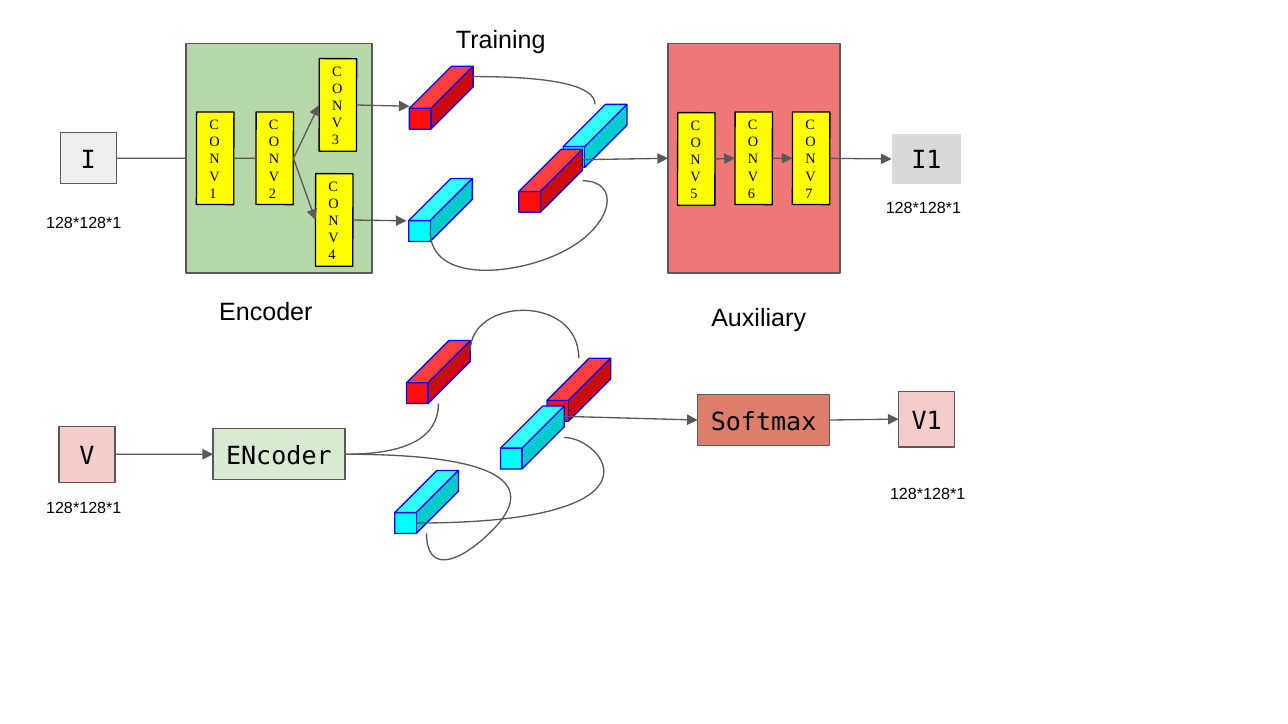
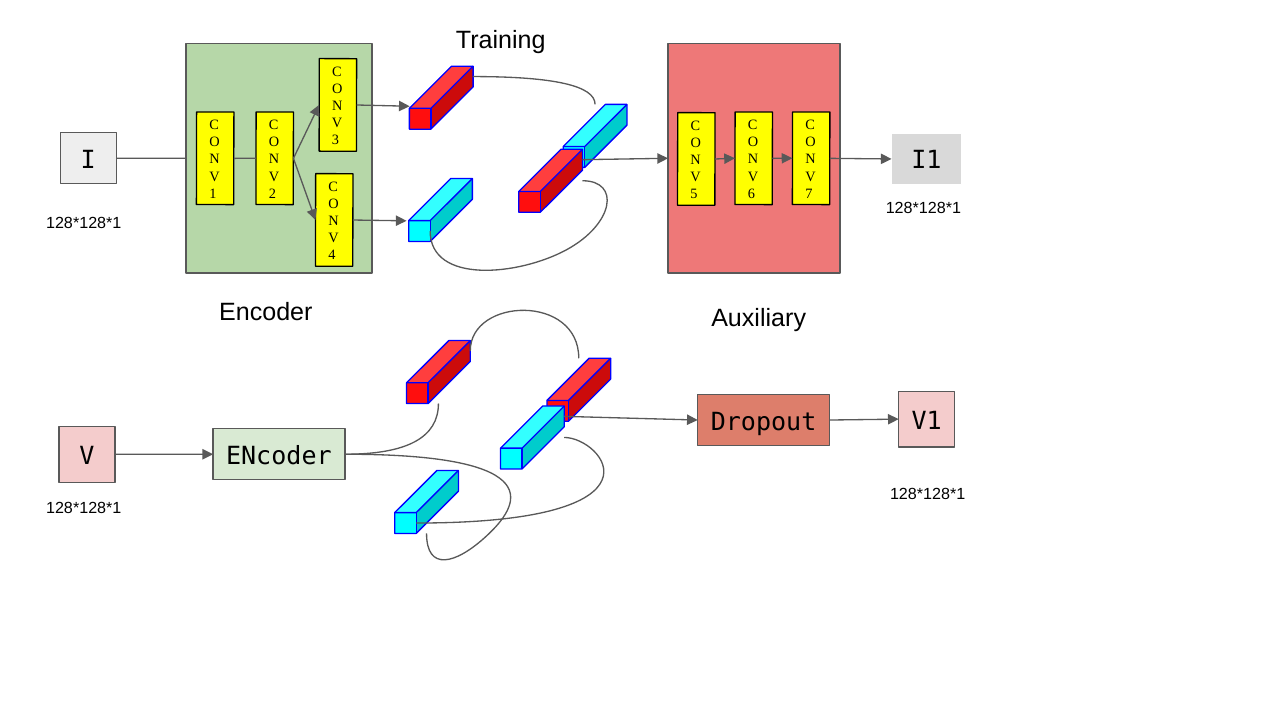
Softmax: Softmax -> Dropout (764, 422)
